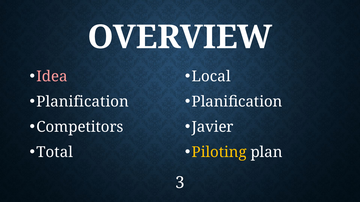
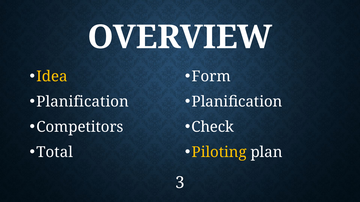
Idea colour: pink -> yellow (52, 77)
Local: Local -> Form (211, 77)
Javier: Javier -> Check (213, 127)
